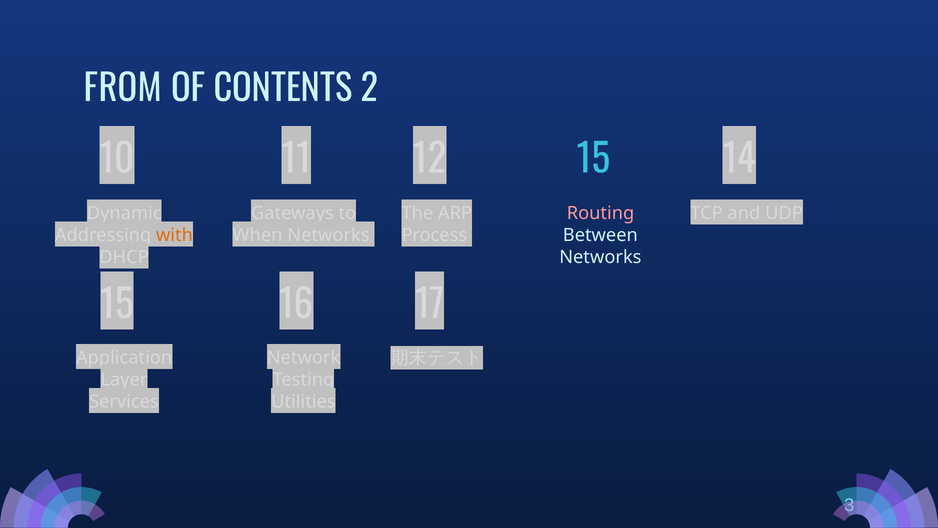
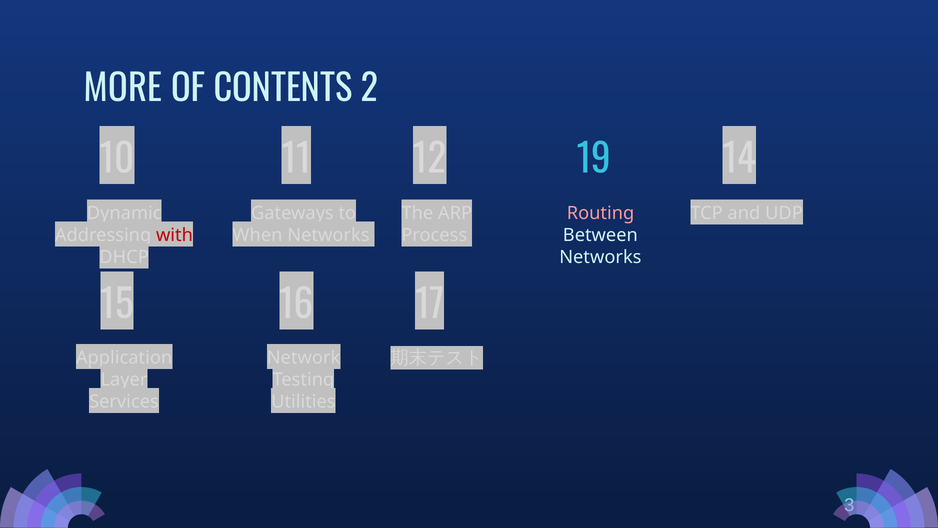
FROM: FROM -> MORE (123, 89)
12 15: 15 -> 19 (594, 160)
with colour: orange -> red (174, 235)
